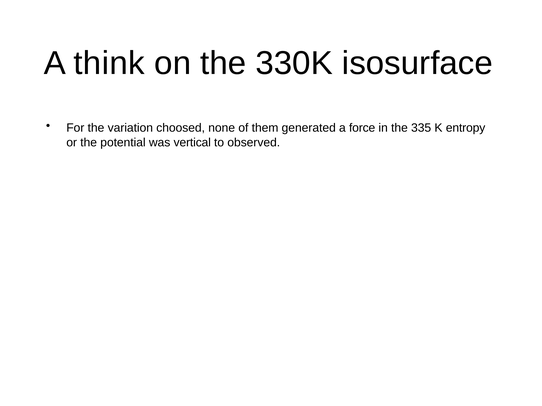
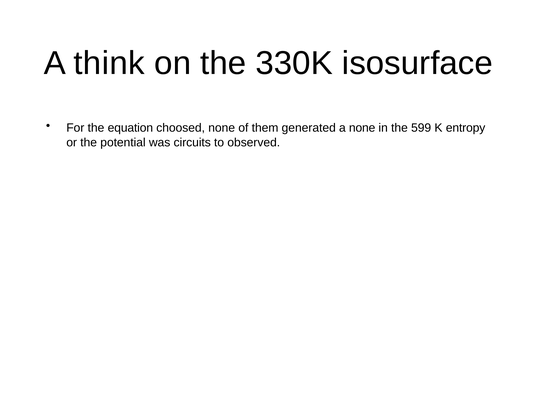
variation: variation -> equation (130, 128)
a force: force -> none (362, 128)
335: 335 -> 599 (421, 128)
vertical: vertical -> circuits (192, 143)
